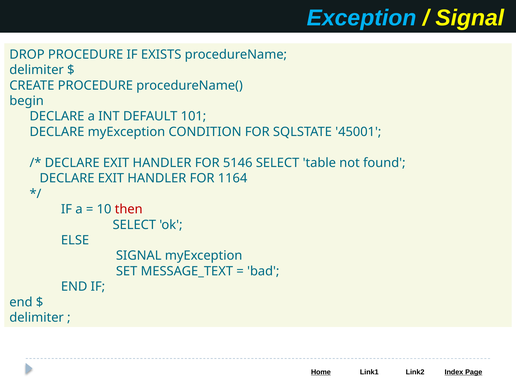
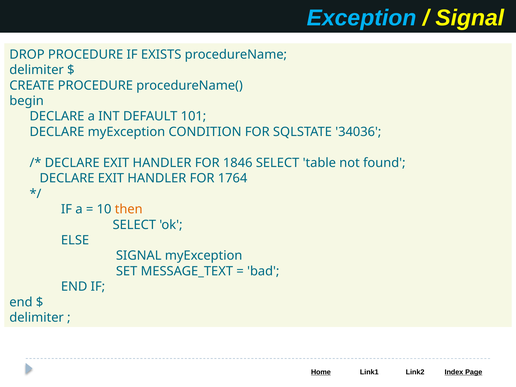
45001: 45001 -> 34036 (358, 132)
5146: 5146 -> 1846 (238, 163)
1164: 1164 -> 1764 (233, 178)
then colour: red -> orange (129, 209)
